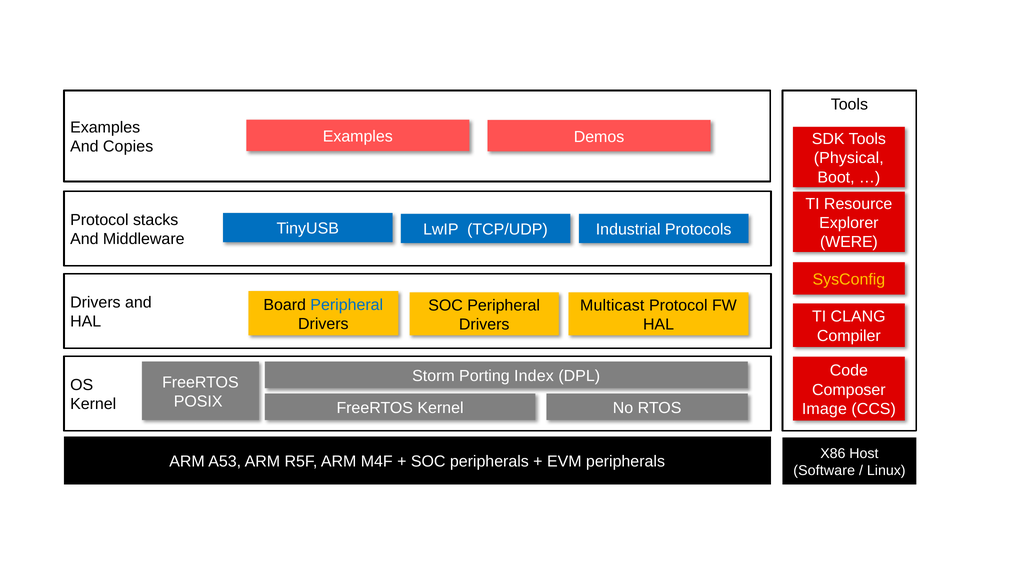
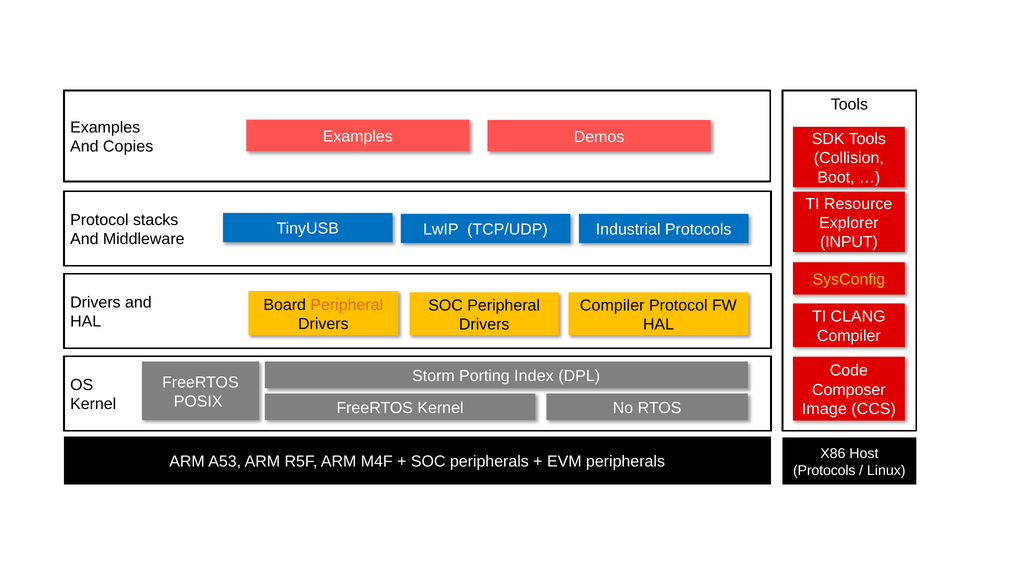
Physical: Physical -> Collision (849, 158)
WERE: WERE -> INPUT (849, 242)
Peripheral colour: blue -> orange (347, 305)
Multicast: Multicast -> Compiler (612, 305)
Software: Software -> Protocols (824, 470)
